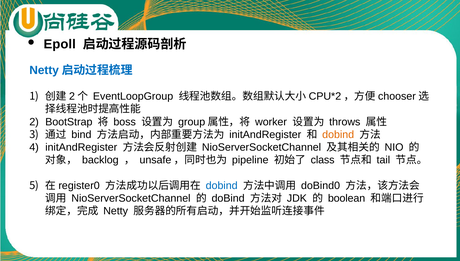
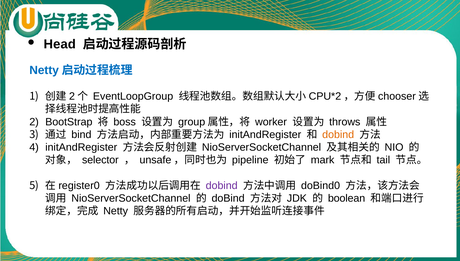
Epoll: Epoll -> Head (60, 44)
backlog: backlog -> selector (100, 160)
class: class -> mark (323, 160)
dobind colour: blue -> purple (222, 186)
